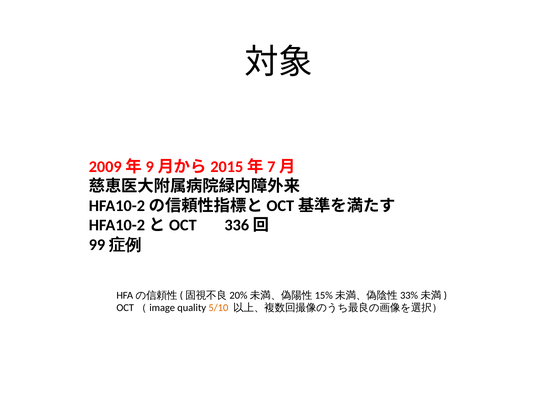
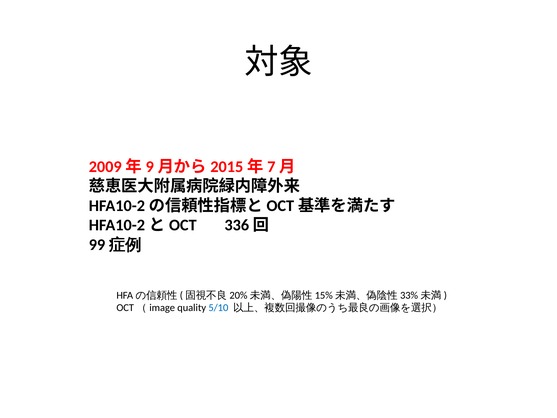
5/10 colour: orange -> blue (218, 308)
